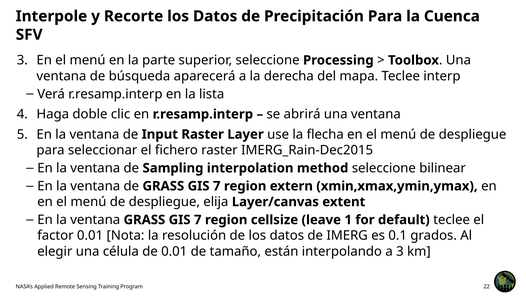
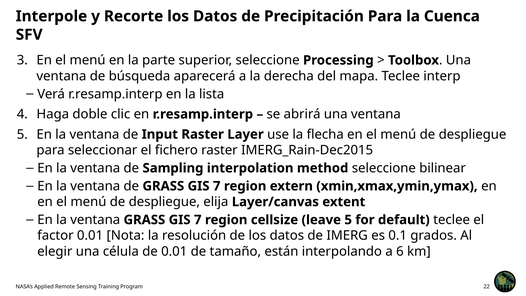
leave 1: 1 -> 5 (348, 220)
a 3: 3 -> 6 (400, 251)
